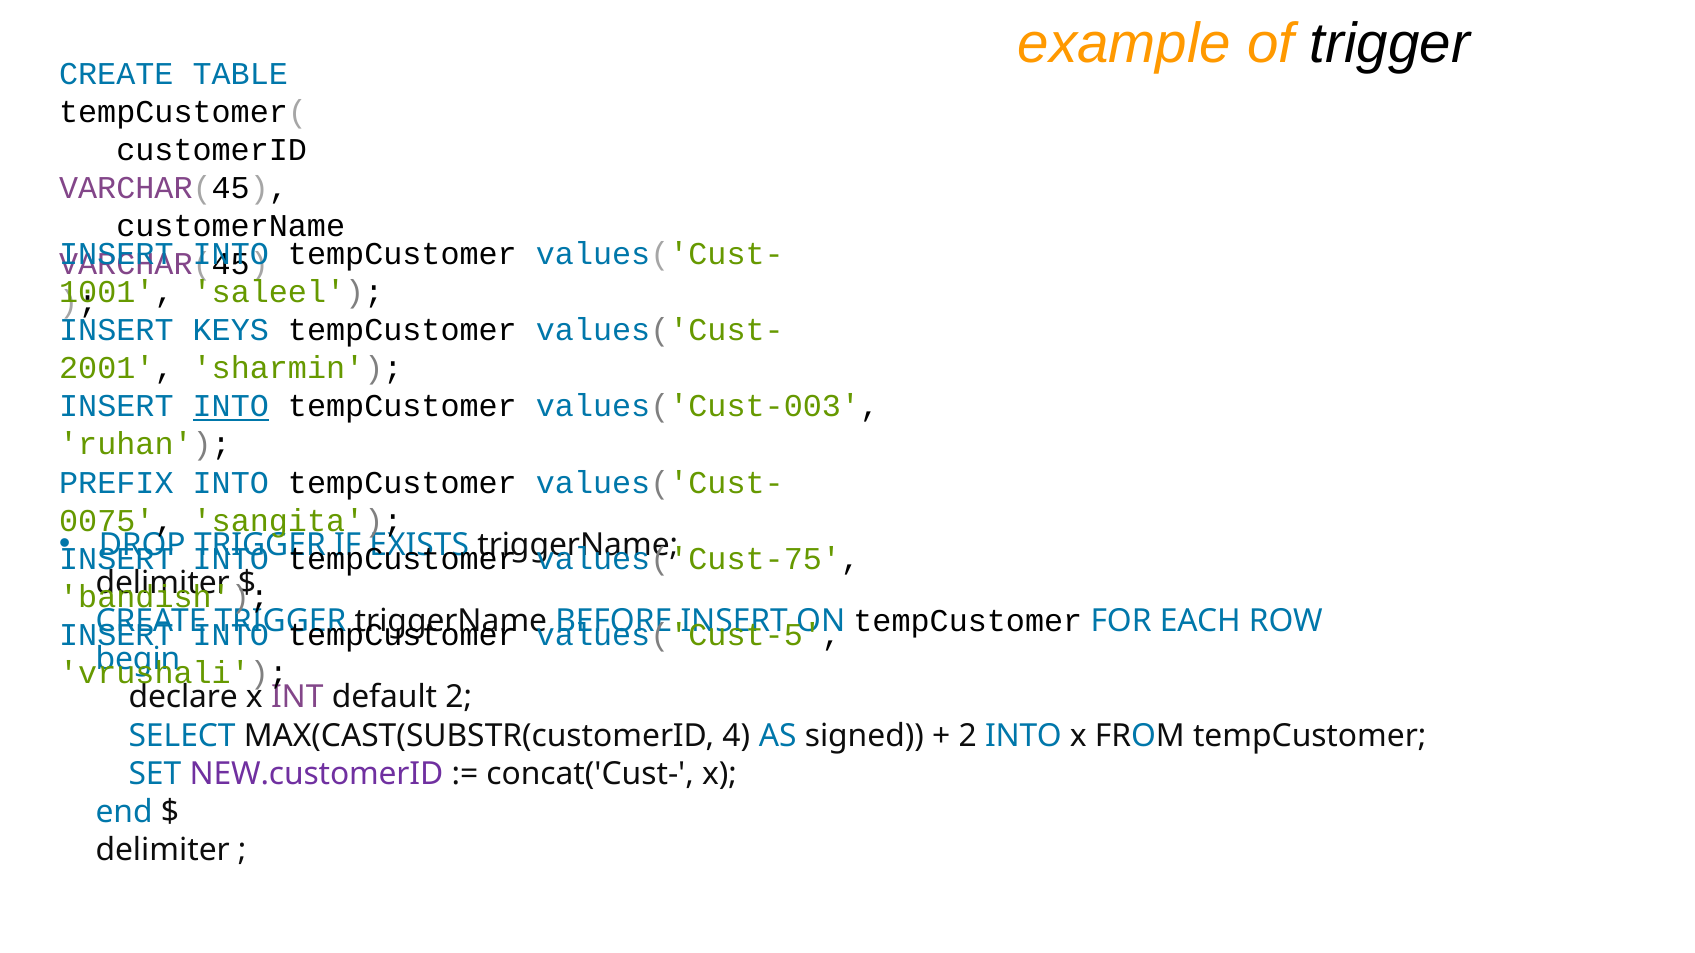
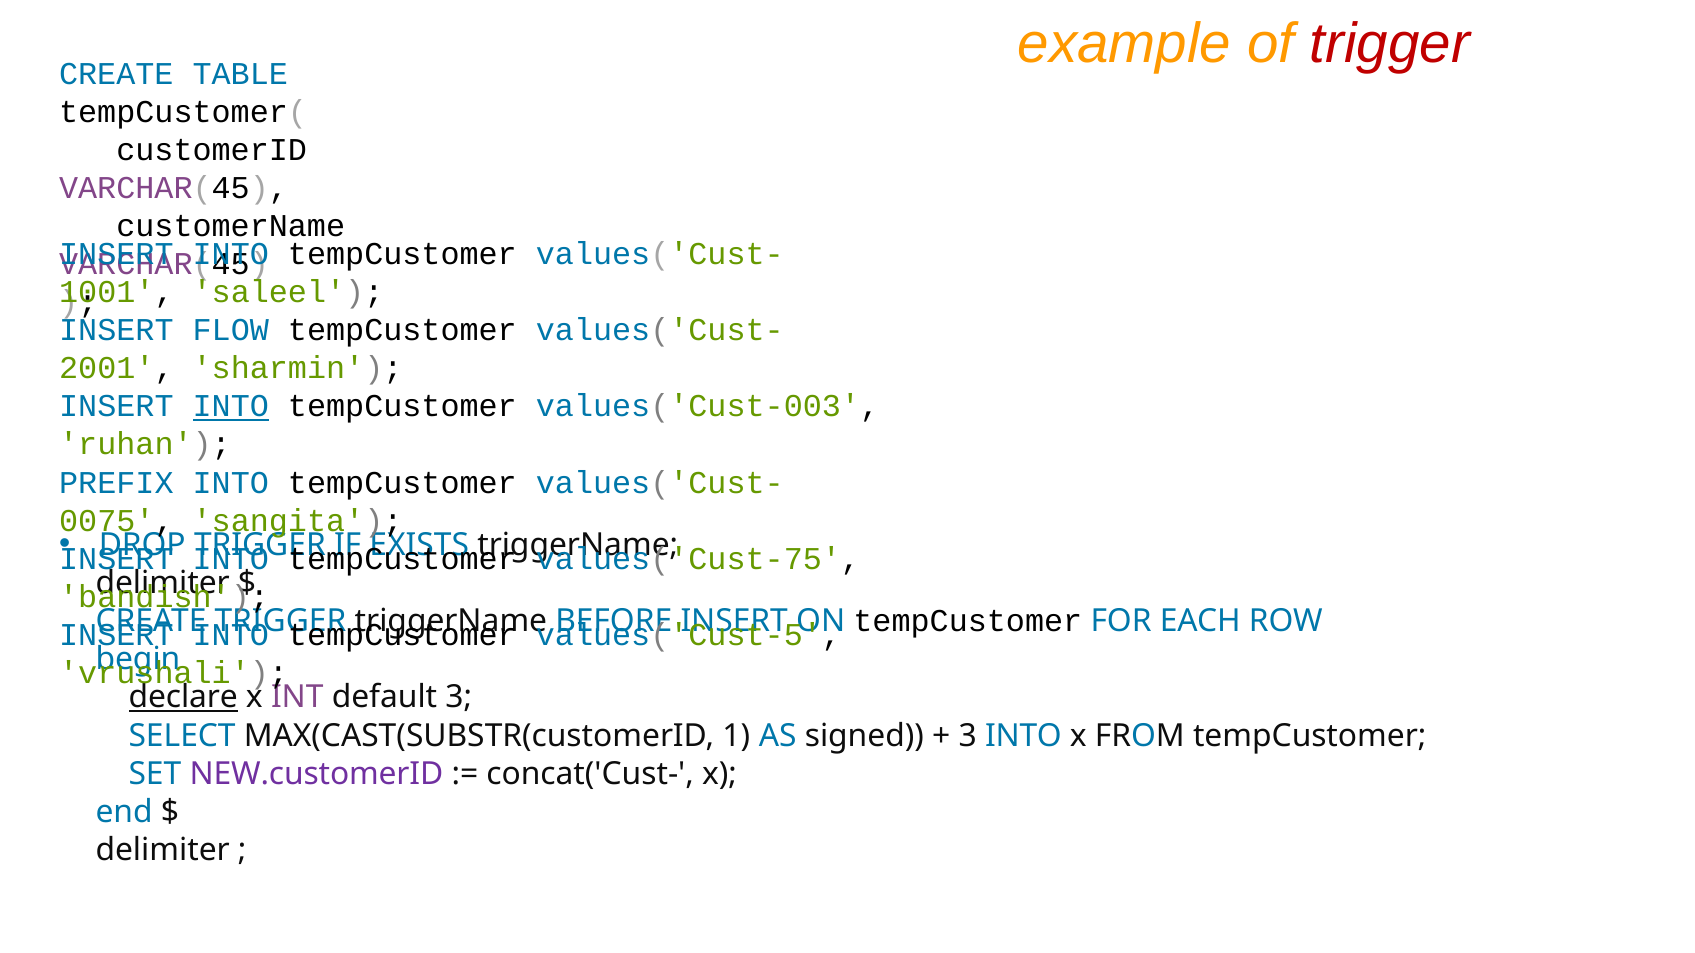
trigger colour: black -> red (1390, 44)
KEYS: KEYS -> FLOW (231, 330)
declare underline: none -> present (183, 698)
default 2: 2 -> 3 (459, 698)
4: 4 -> 1 (736, 736)
2: 2 -> 3 (968, 736)
